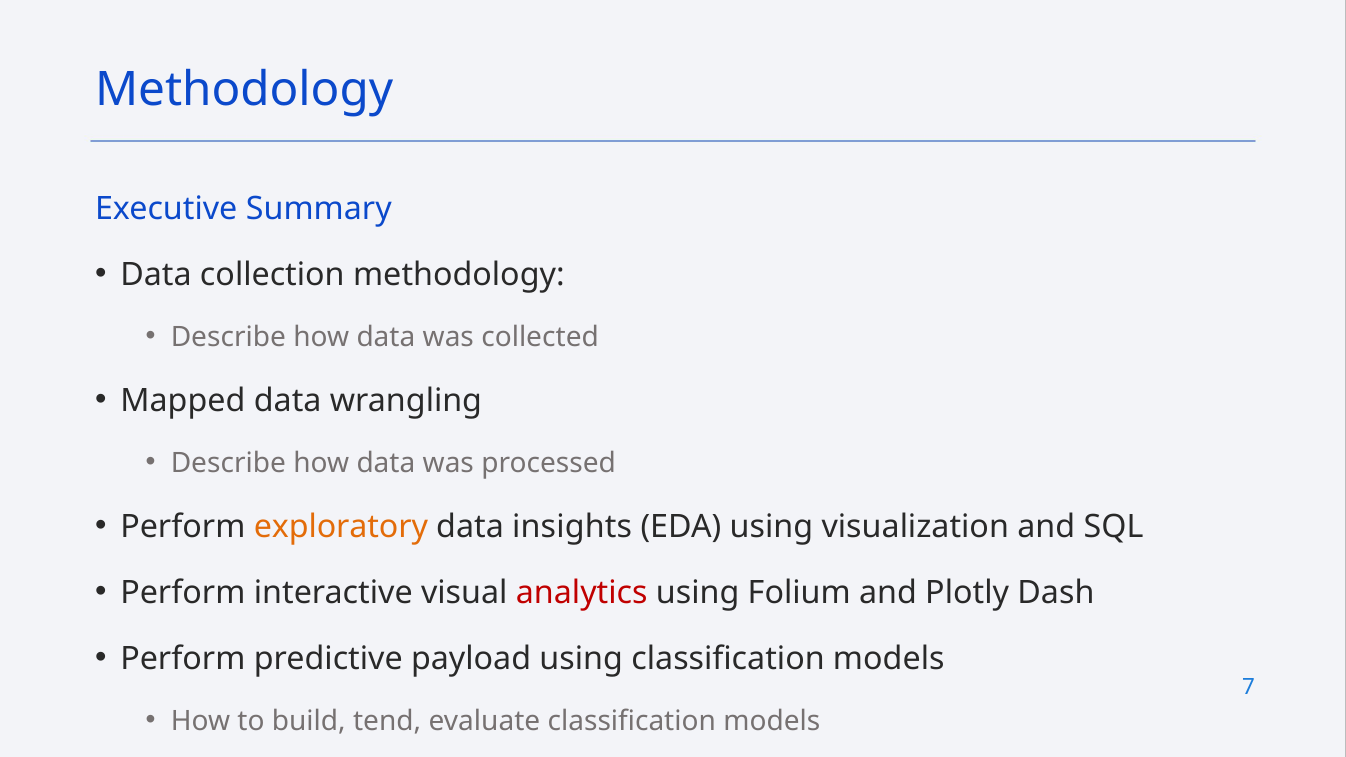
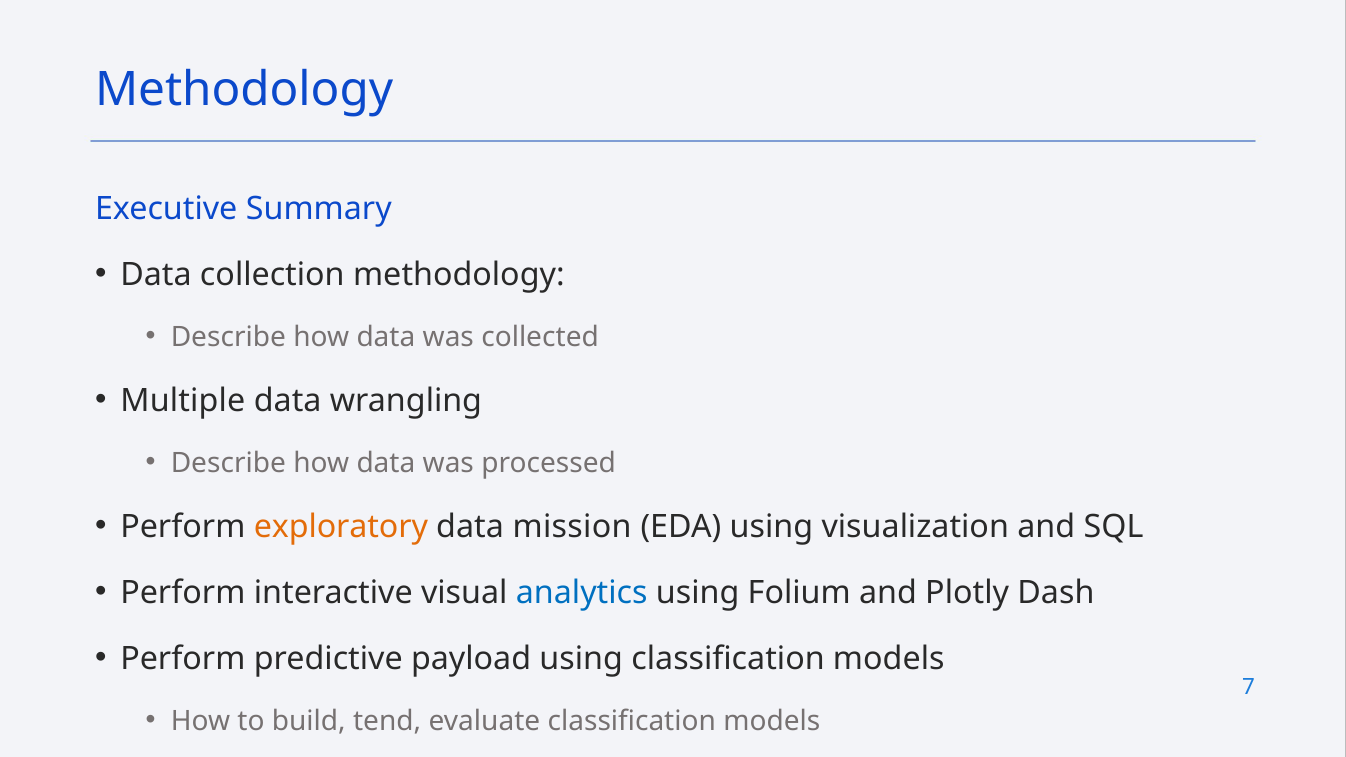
Mapped: Mapped -> Multiple (183, 401)
insights: insights -> mission (572, 527)
analytics colour: red -> blue (582, 593)
